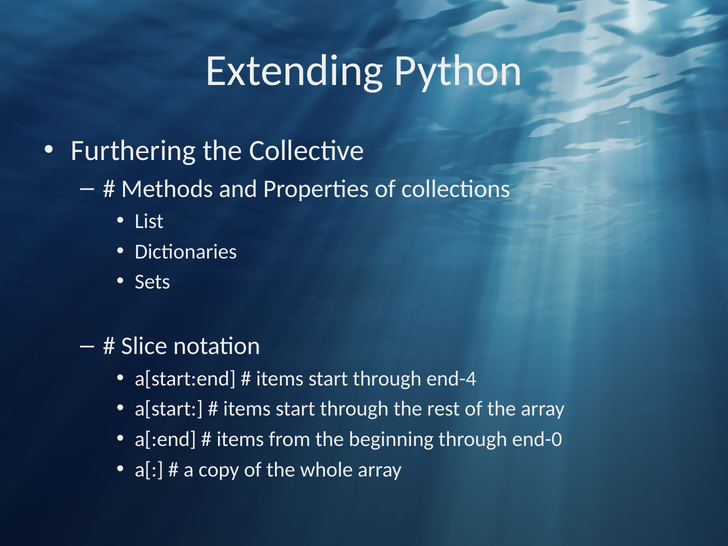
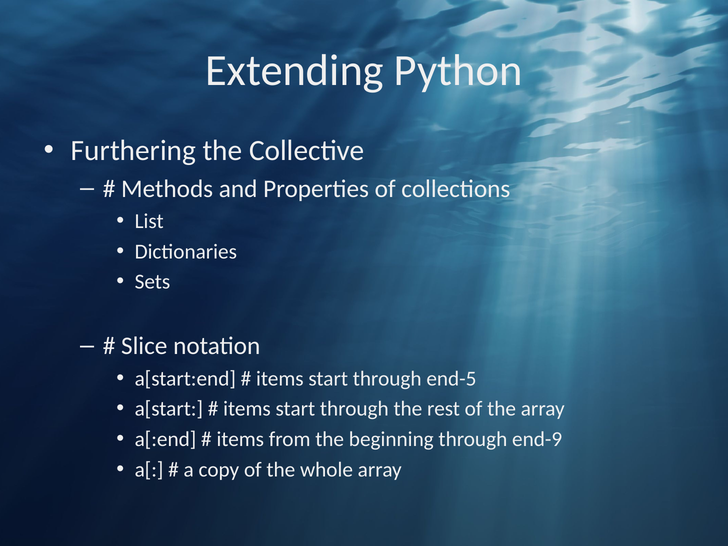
end-4: end-4 -> end-5 (451, 379)
end-0: end-0 -> end-9 (537, 439)
